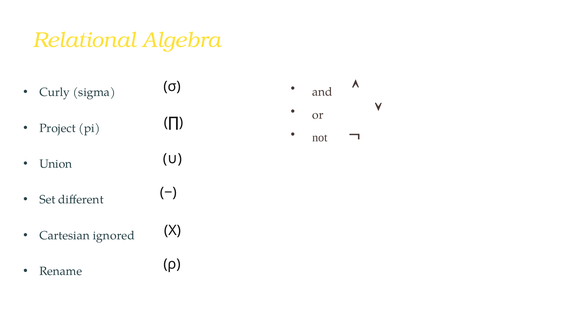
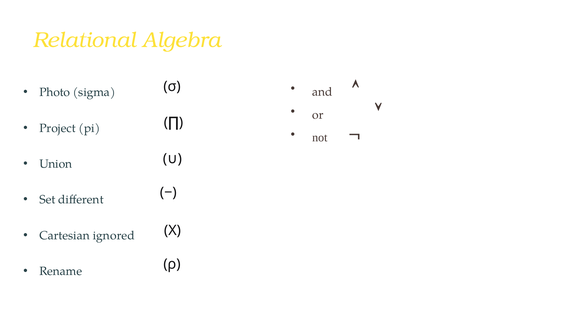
Curly: Curly -> Photo (55, 92)
